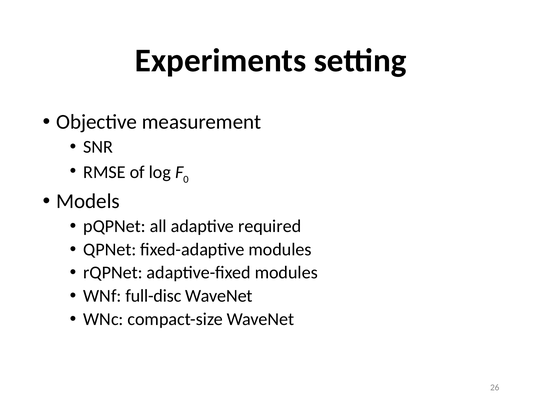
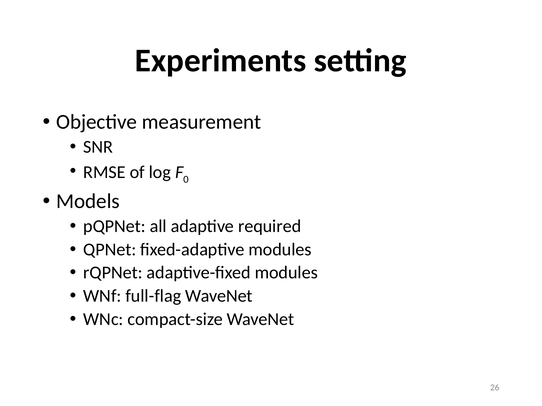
full-disc: full-disc -> full-flag (153, 296)
